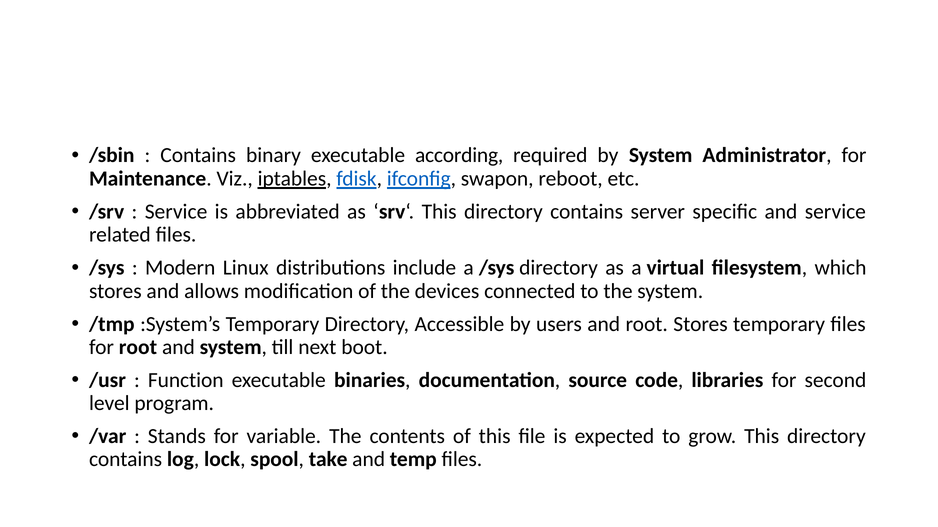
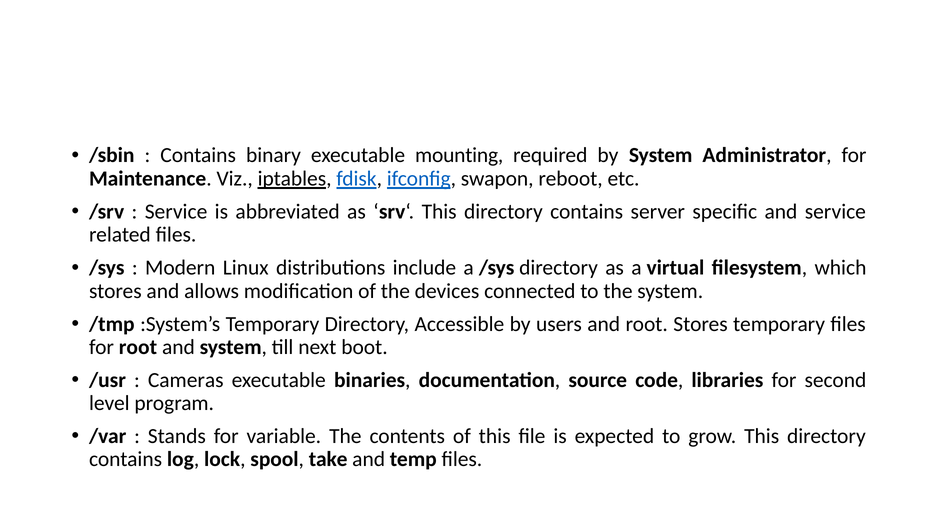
according: according -> mounting (459, 155)
Function: Function -> Cameras (186, 381)
